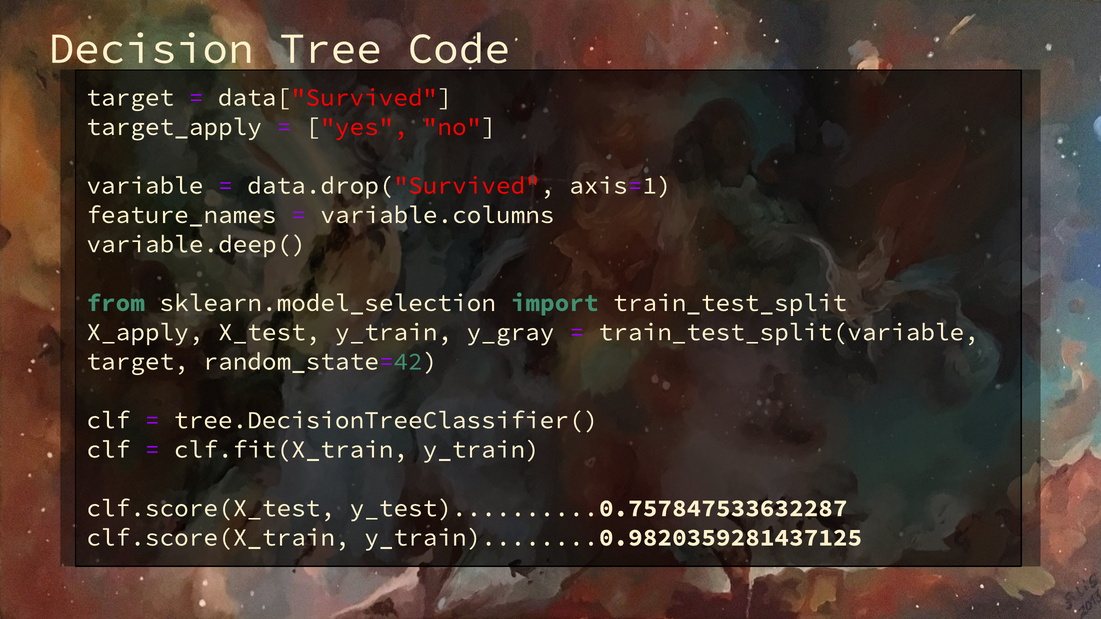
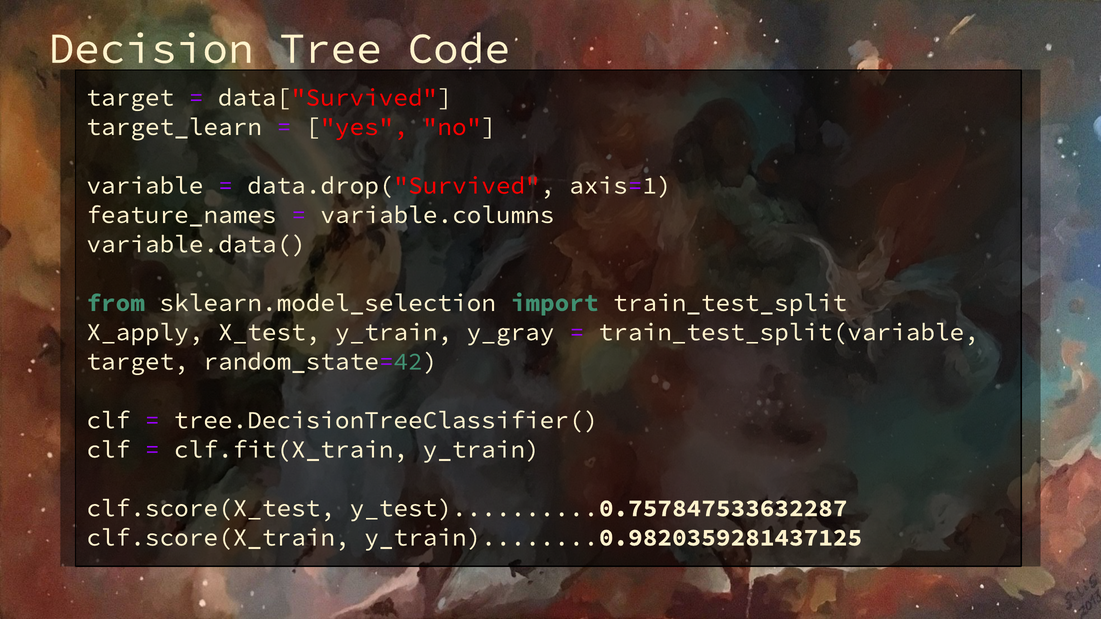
target_apply: target_apply -> target_learn (174, 127)
variable.deep(: variable.deep( -> variable.data( (196, 244)
